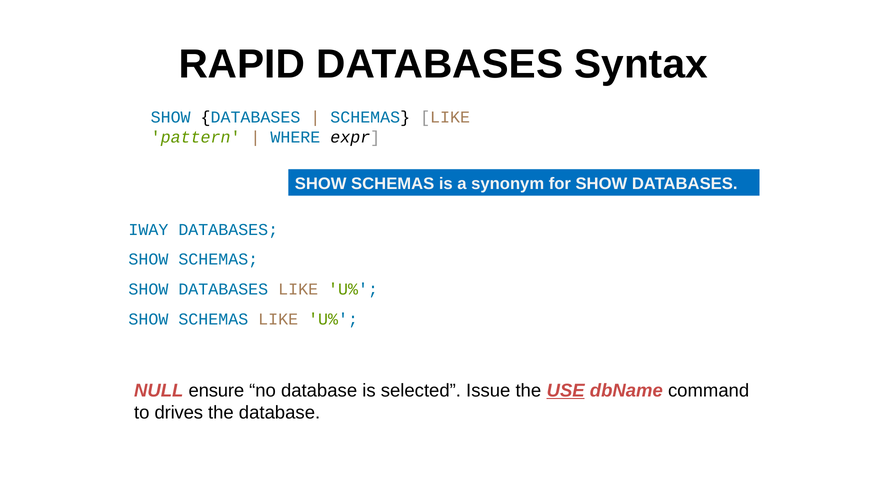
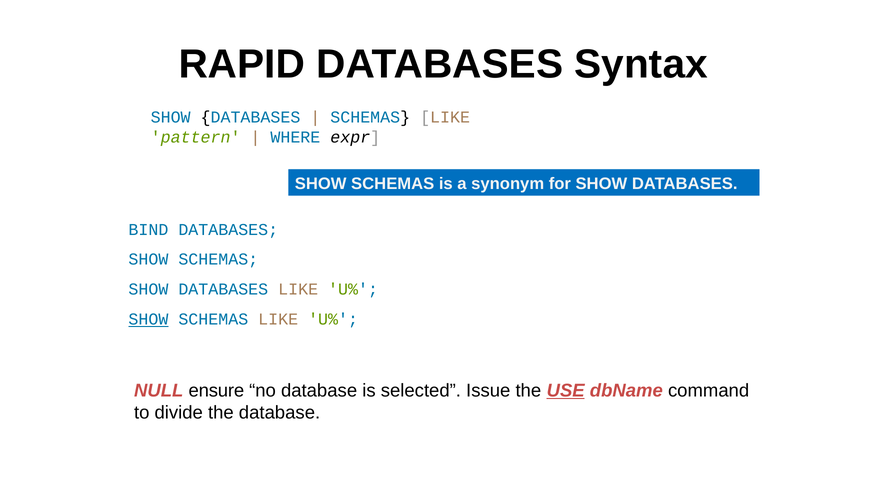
IWAY: IWAY -> BIND (148, 230)
SHOW underline: none -> present (148, 319)
drives: drives -> divide (179, 413)
